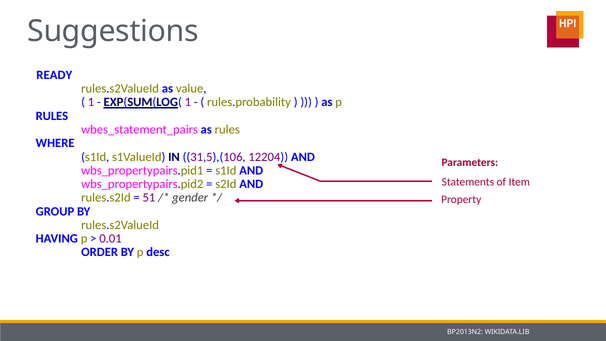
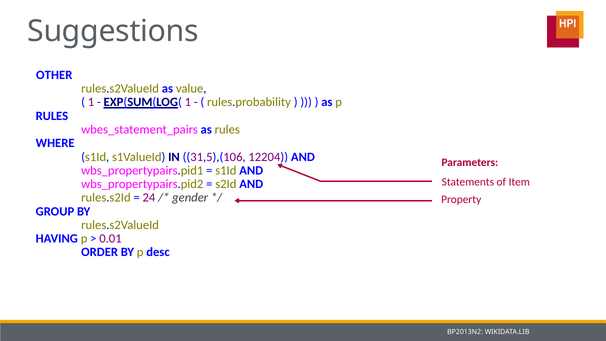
READY: READY -> OTHER (54, 75)
51: 51 -> 24 (149, 198)
